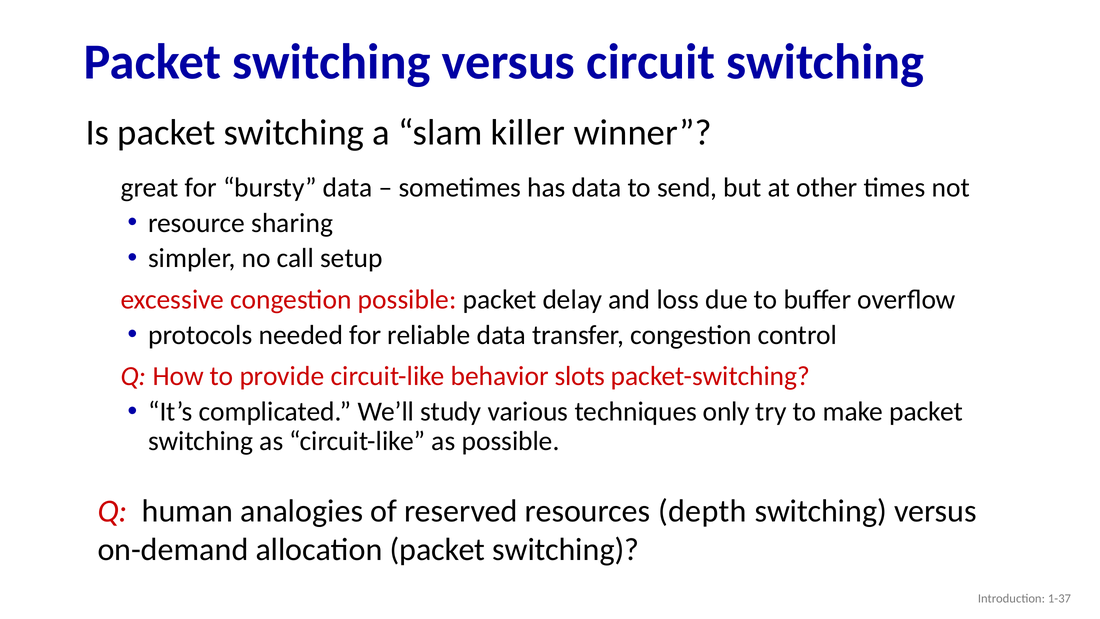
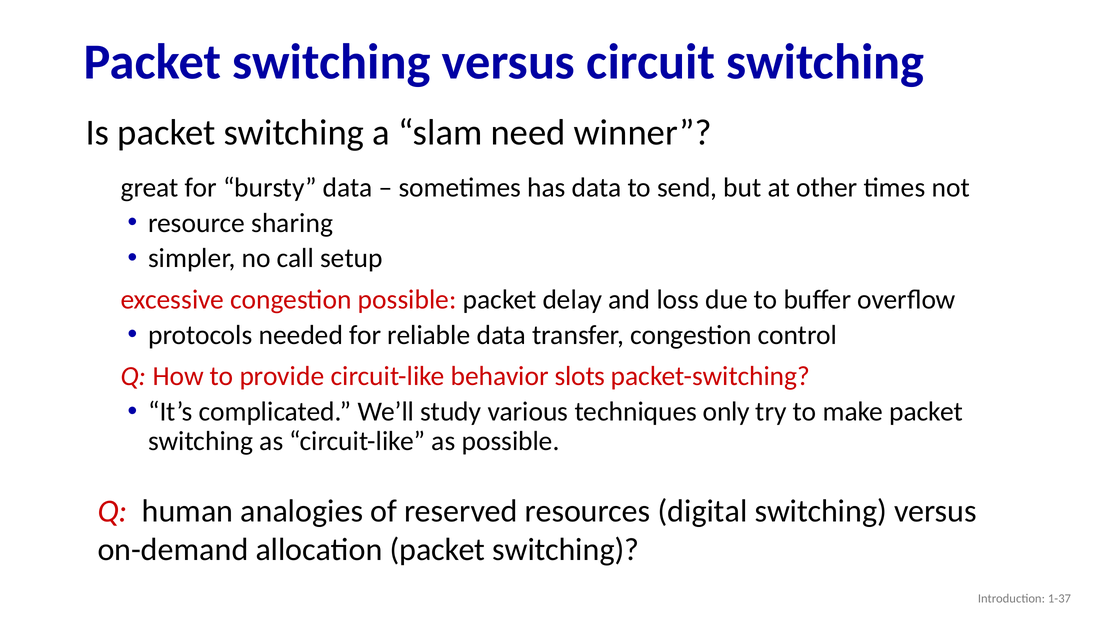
killer: killer -> need (528, 133)
depth: depth -> digital (703, 511)
